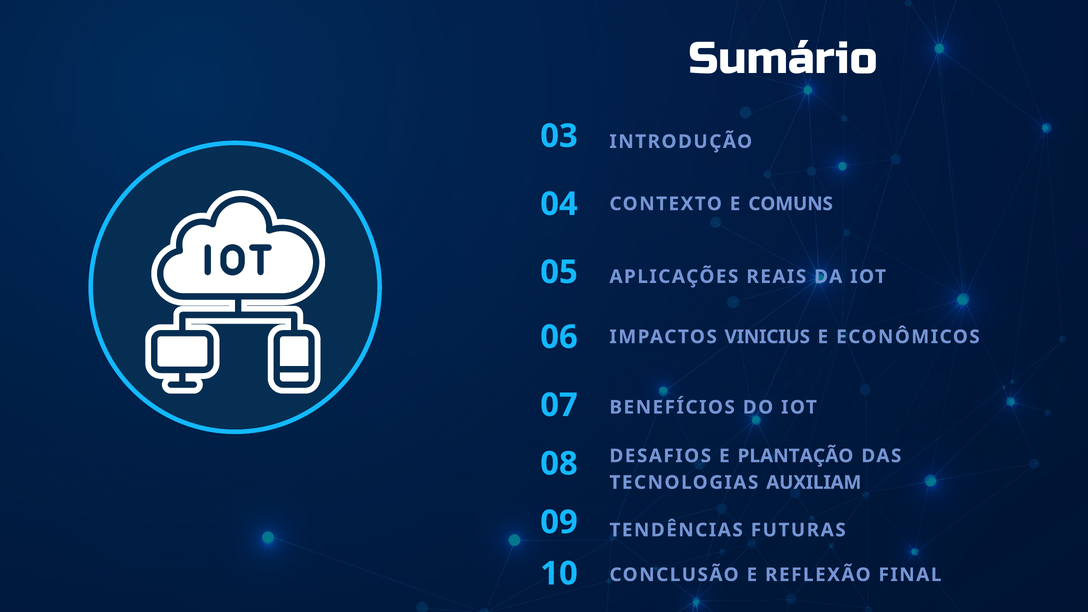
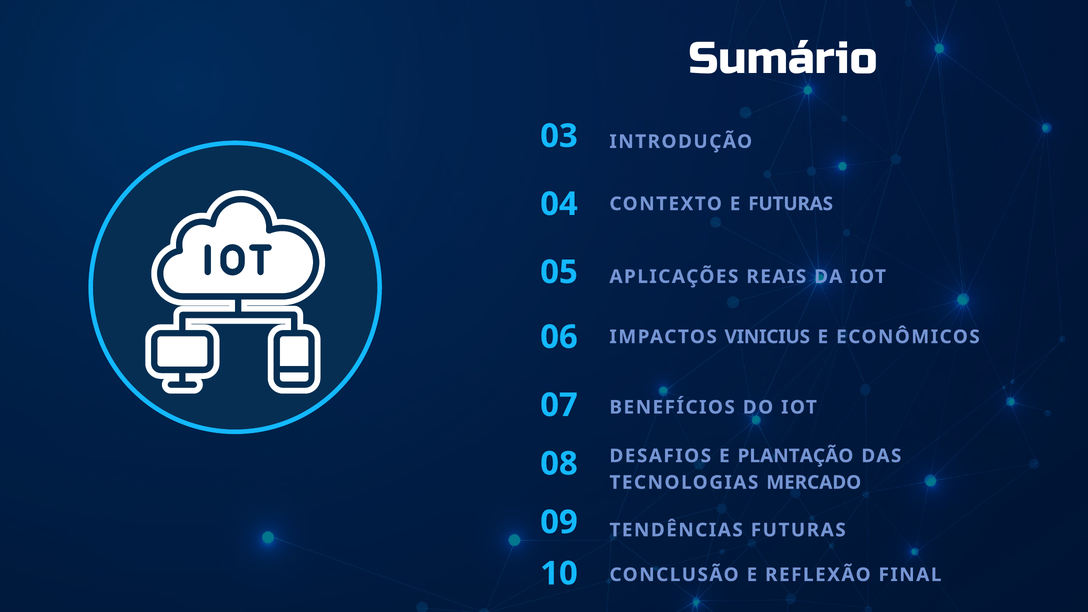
E COMUNS: COMUNS -> FUTURAS (791, 204)
AUXILIAM: AUXILIAM -> MERCADO (814, 483)
